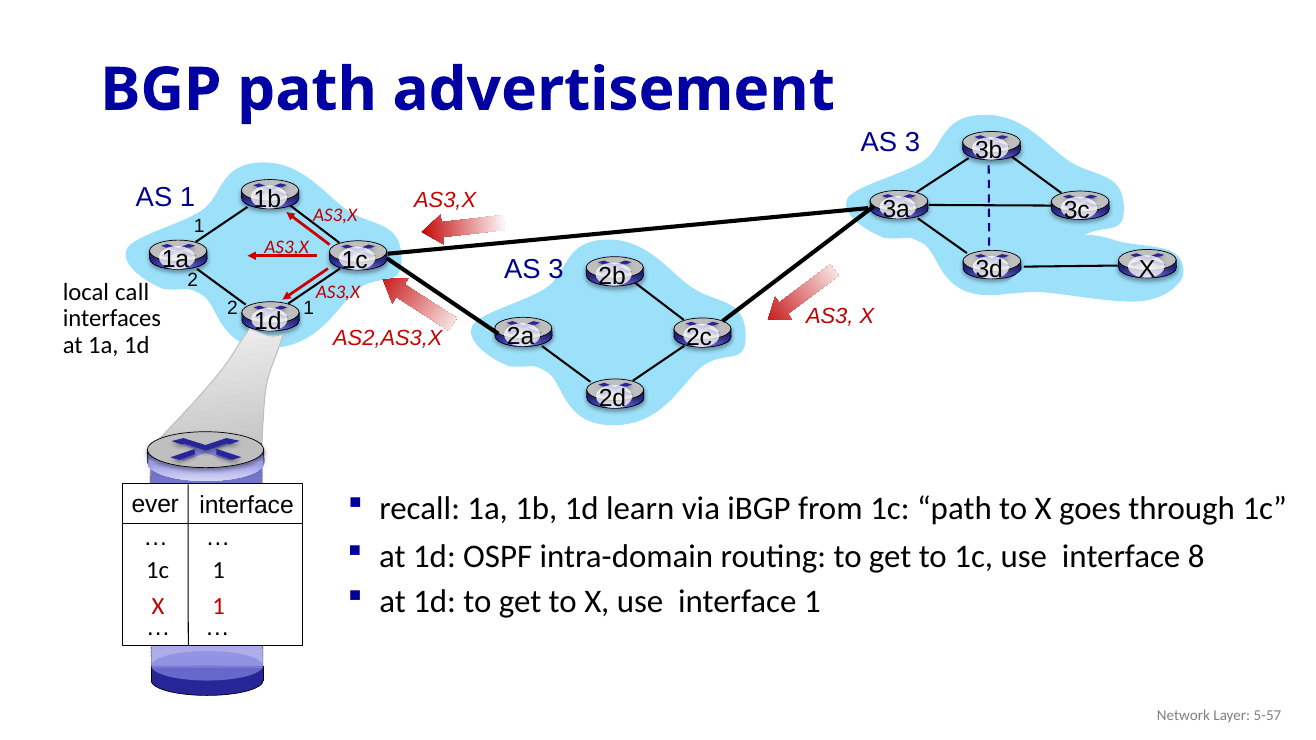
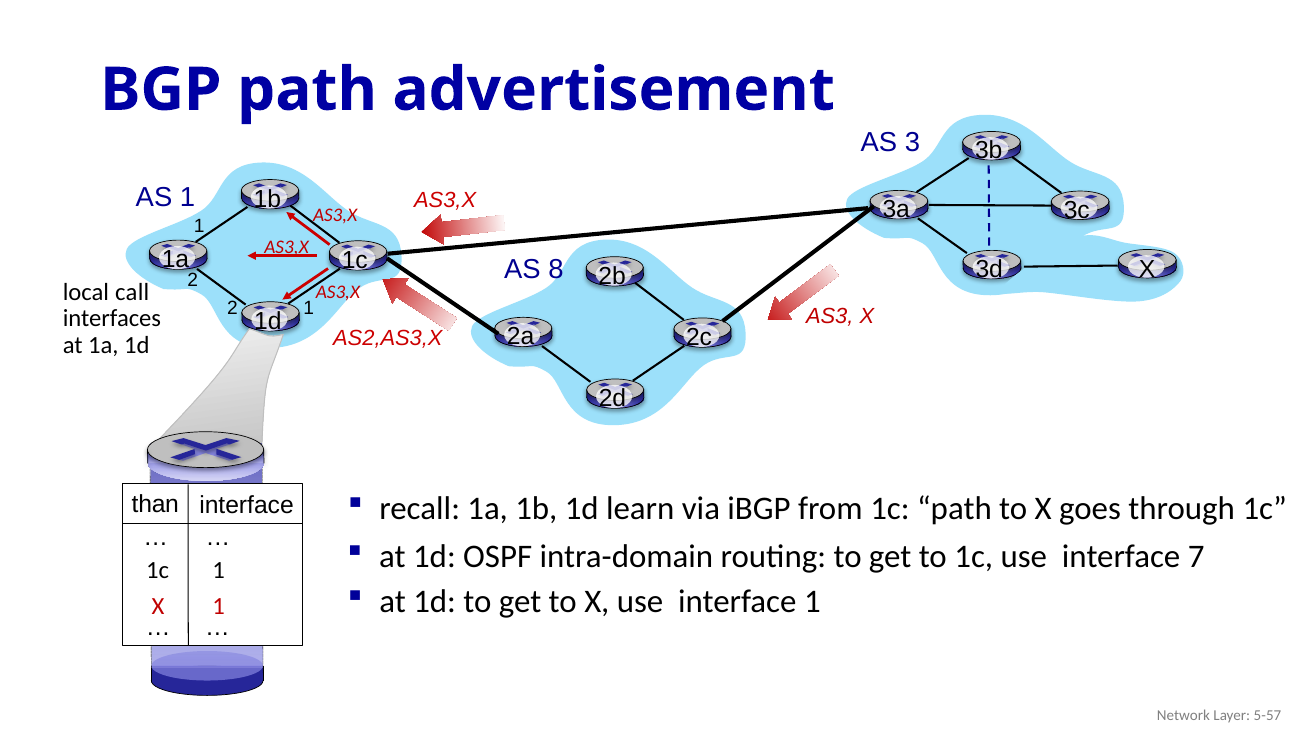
3: 3 -> 8 (556, 269)
ever: ever -> than (155, 505)
8: 8 -> 7 (1196, 557)
